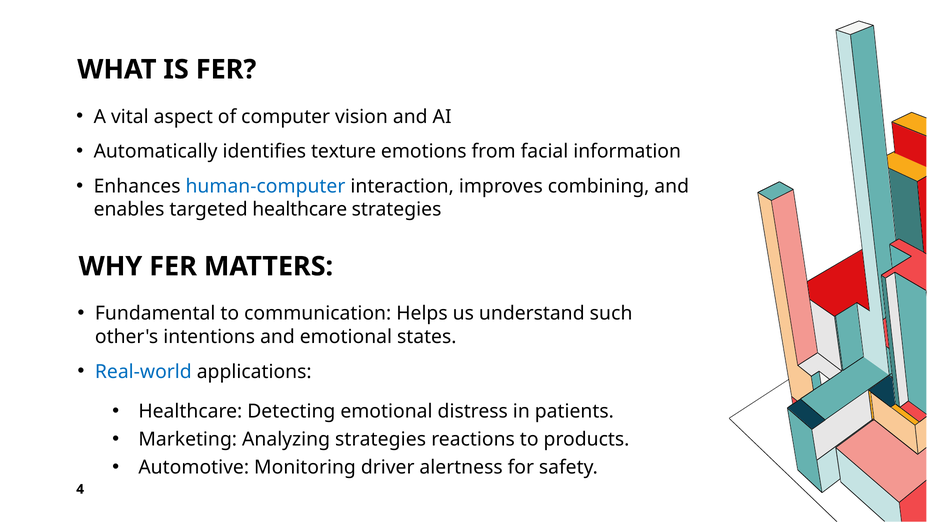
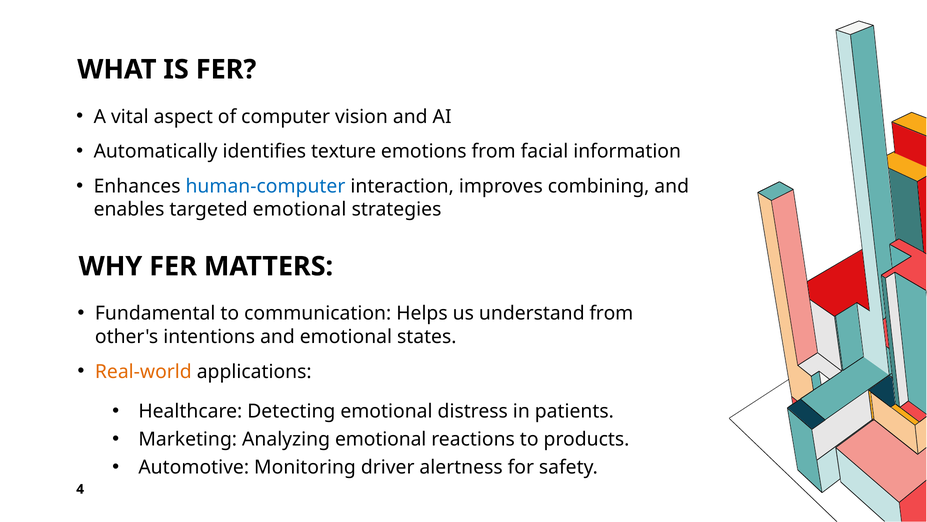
targeted healthcare: healthcare -> emotional (300, 209)
understand such: such -> from (611, 313)
Real-world colour: blue -> orange (143, 371)
Analyzing strategies: strategies -> emotional (381, 439)
